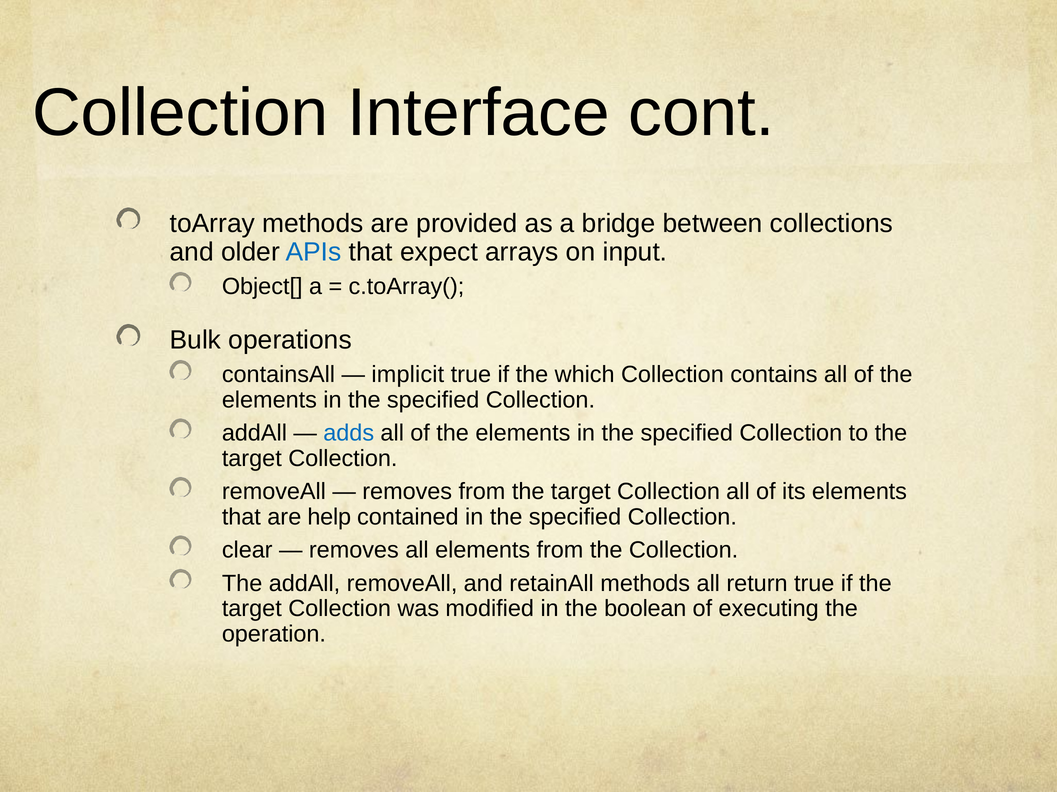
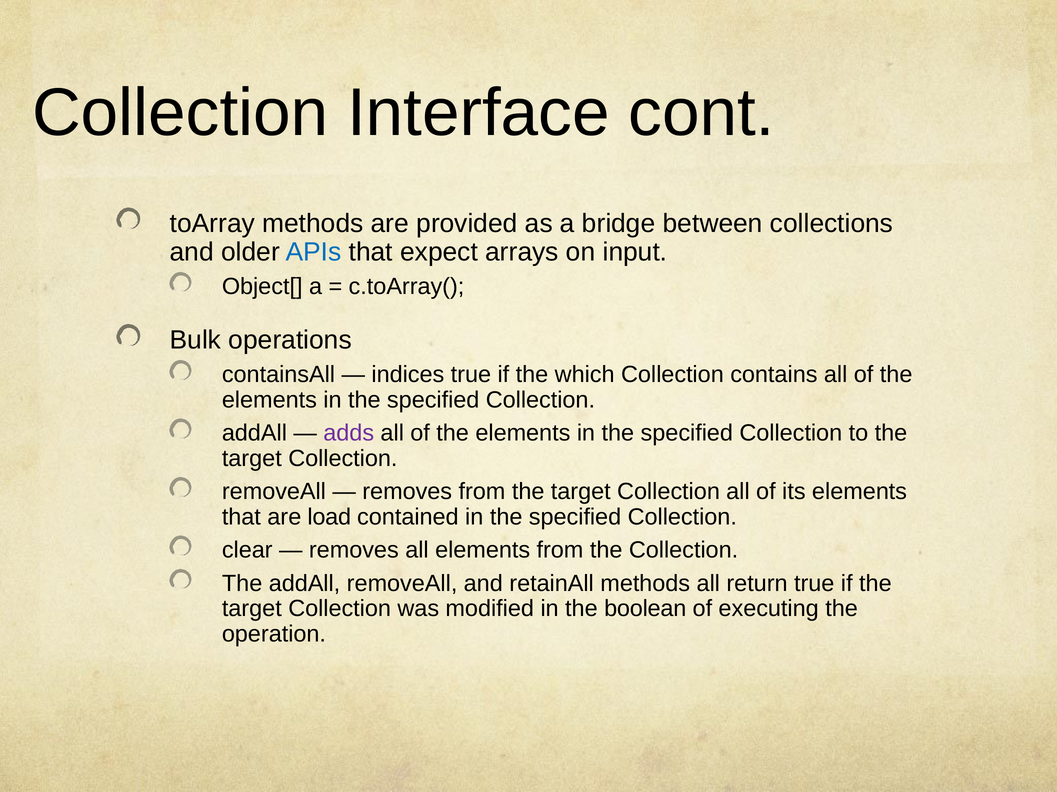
implicit: implicit -> indices (408, 375)
adds colour: blue -> purple (349, 433)
help: help -> load (329, 517)
